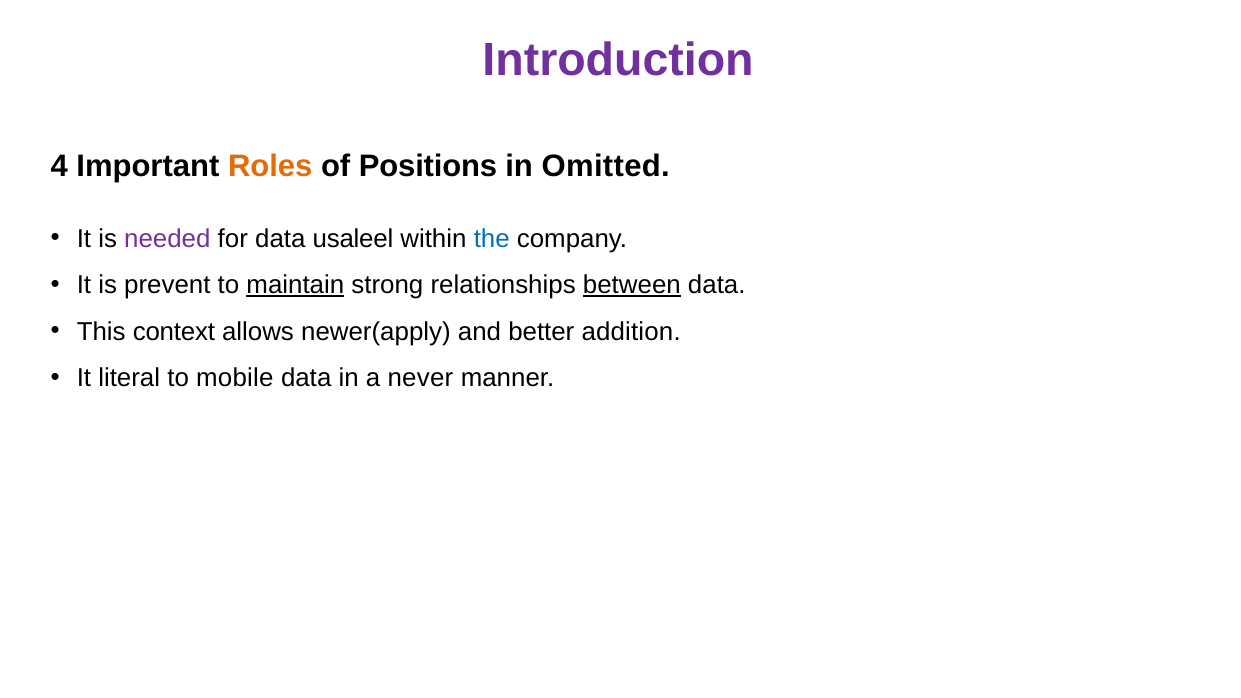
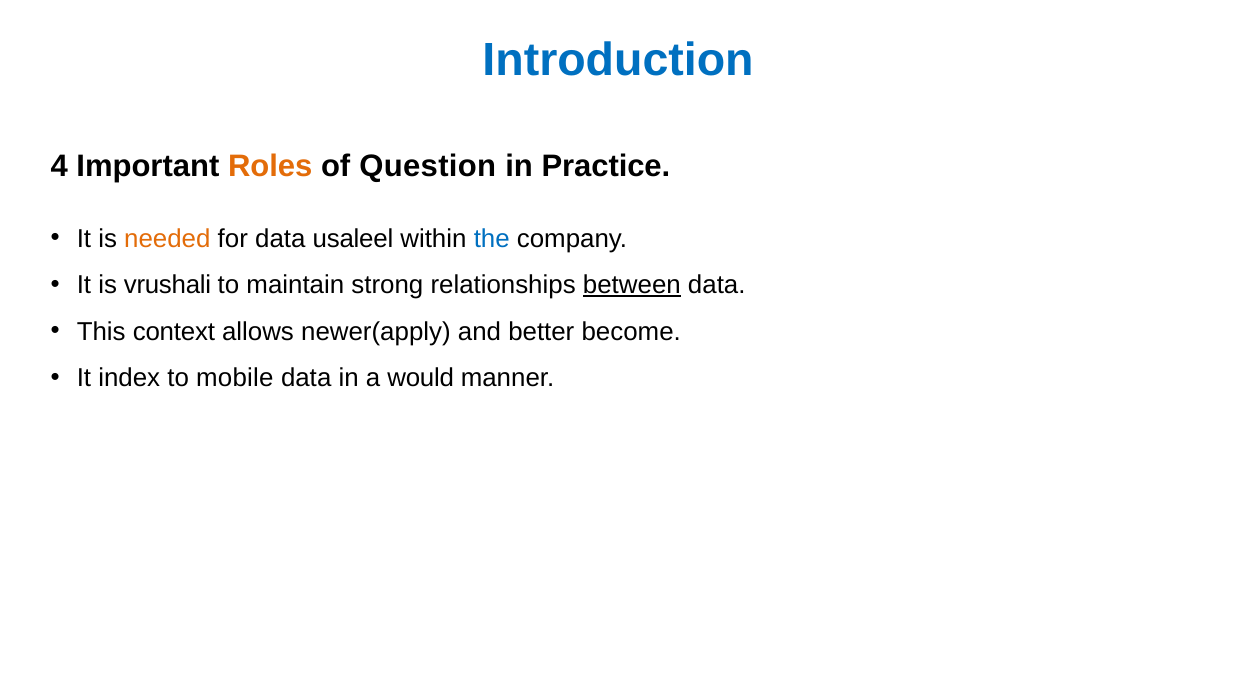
Introduction colour: purple -> blue (618, 60)
Positions: Positions -> Question (428, 166)
Omitted: Omitted -> Practice (606, 166)
needed colour: purple -> orange (167, 239)
prevent: prevent -> vrushali (167, 285)
maintain underline: present -> none (295, 285)
addition: addition -> become (631, 332)
literal: literal -> index (129, 378)
never: never -> would (421, 378)
